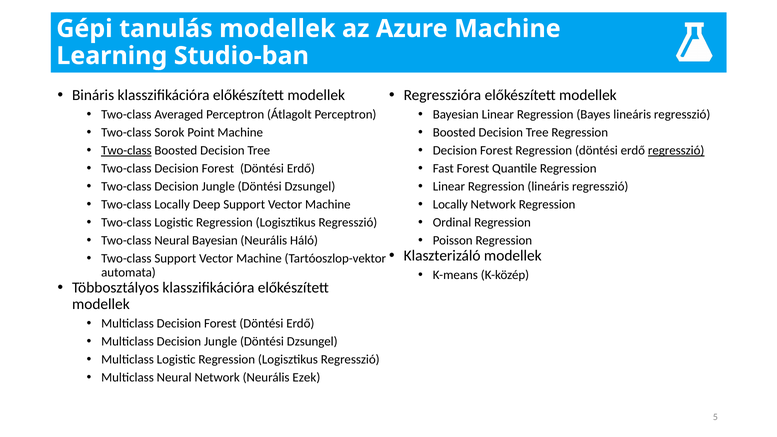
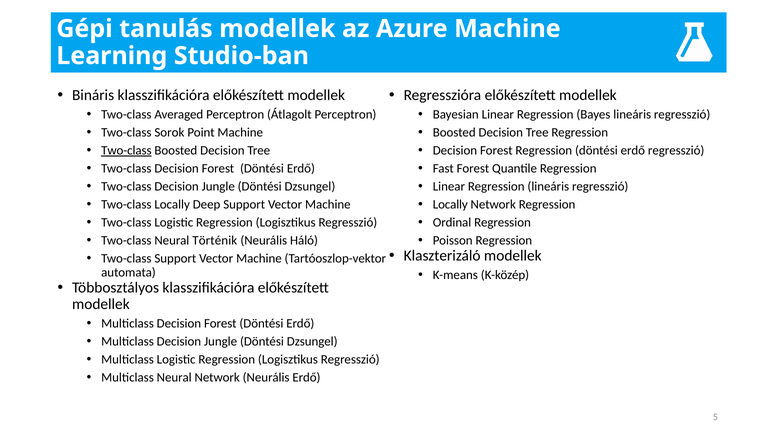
regresszió underline: present -> none (676, 150)
Neural Bayesian: Bayesian -> Történik (215, 240)
Neurális Ezek: Ezek -> Erdő (306, 378)
